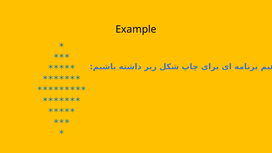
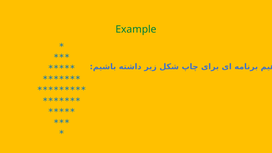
Example colour: black -> green (136, 29)
